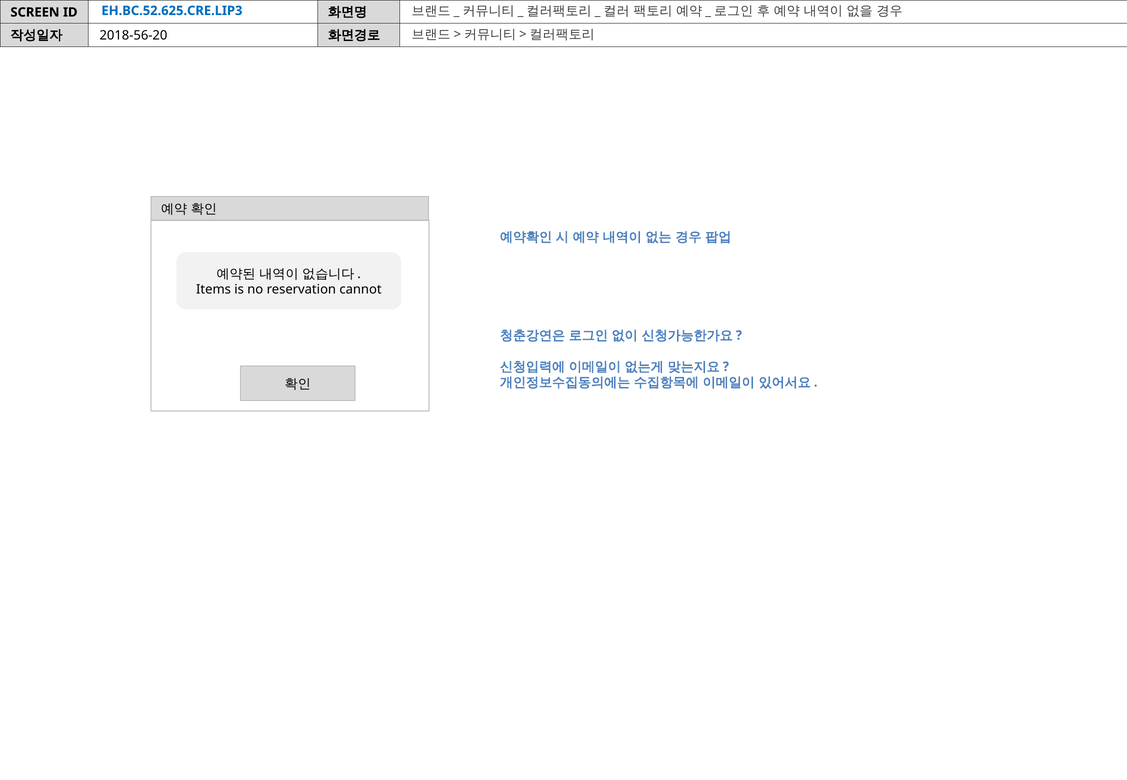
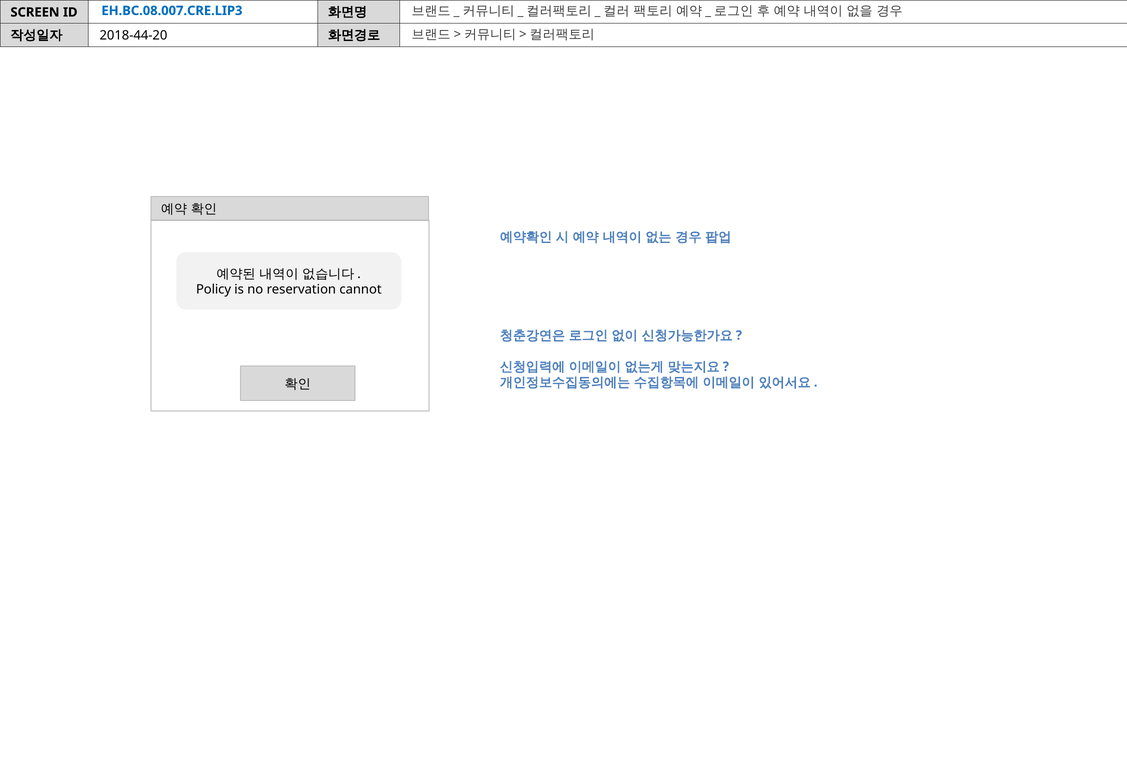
EH.BC.52.625.CRE.LIP3: EH.BC.52.625.CRE.LIP3 -> EH.BC.08.007.CRE.LIP3 (172, 11)
2018-56-20: 2018-56-20 -> 2018-44-20 (133, 36)
Items: Items -> Policy (214, 290)
